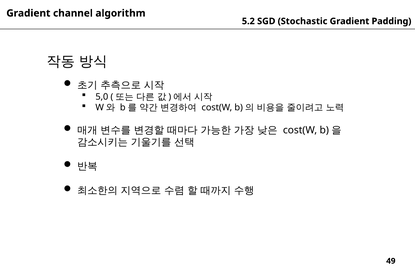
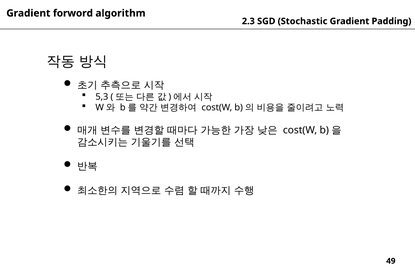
channel: channel -> forword (73, 13)
5.2: 5.2 -> 2.3 (248, 21)
5,0: 5,0 -> 5,3 (102, 97)
